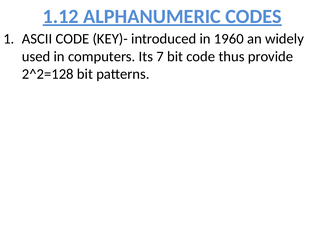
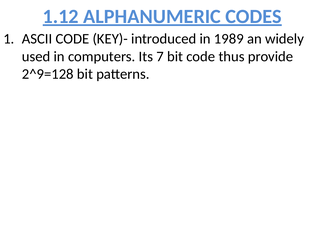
1960: 1960 -> 1989 (229, 39)
2^2=128: 2^2=128 -> 2^9=128 (48, 74)
